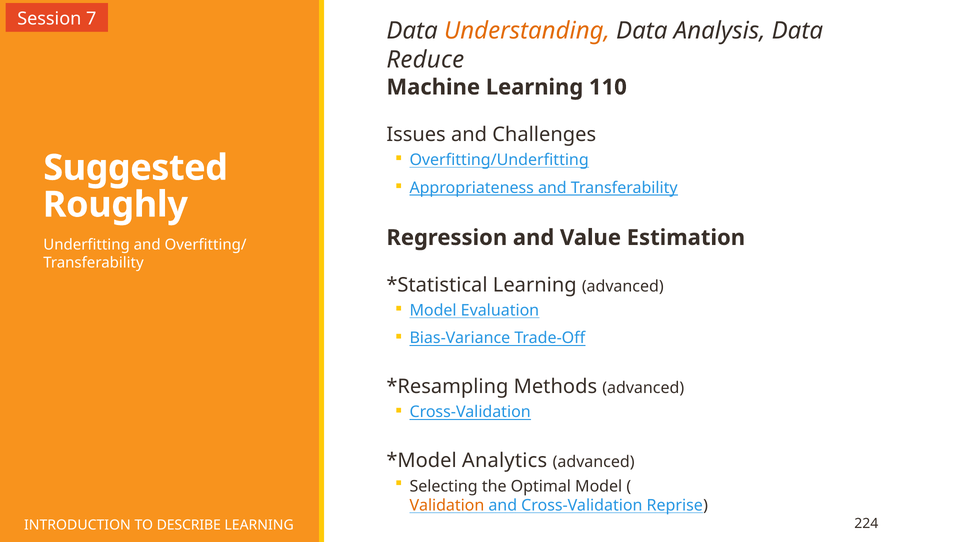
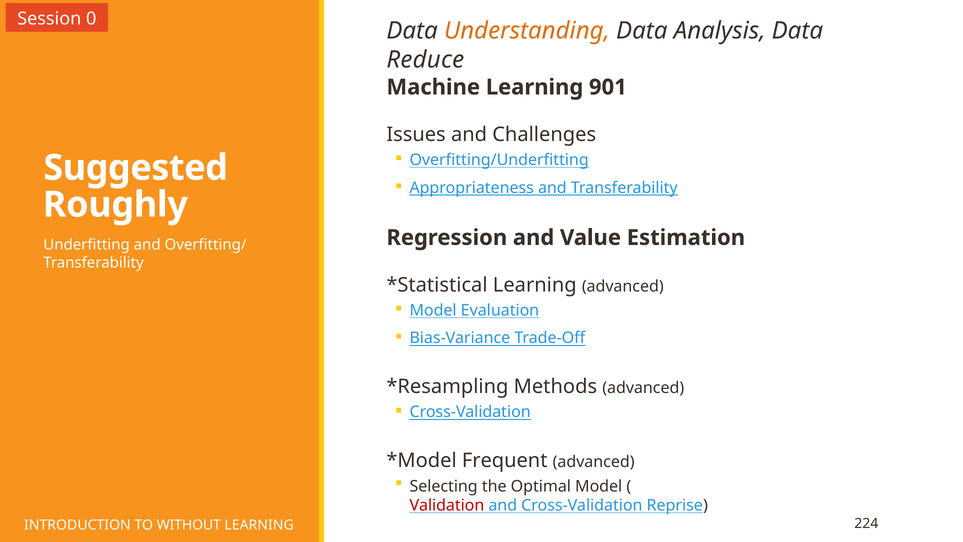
7: 7 -> 0 (91, 19)
110: 110 -> 901 (608, 87)
Analytics: Analytics -> Frequent (505, 461)
Validation colour: orange -> red (447, 505)
DESCRIBE: DESCRIBE -> WITHOUT (189, 525)
